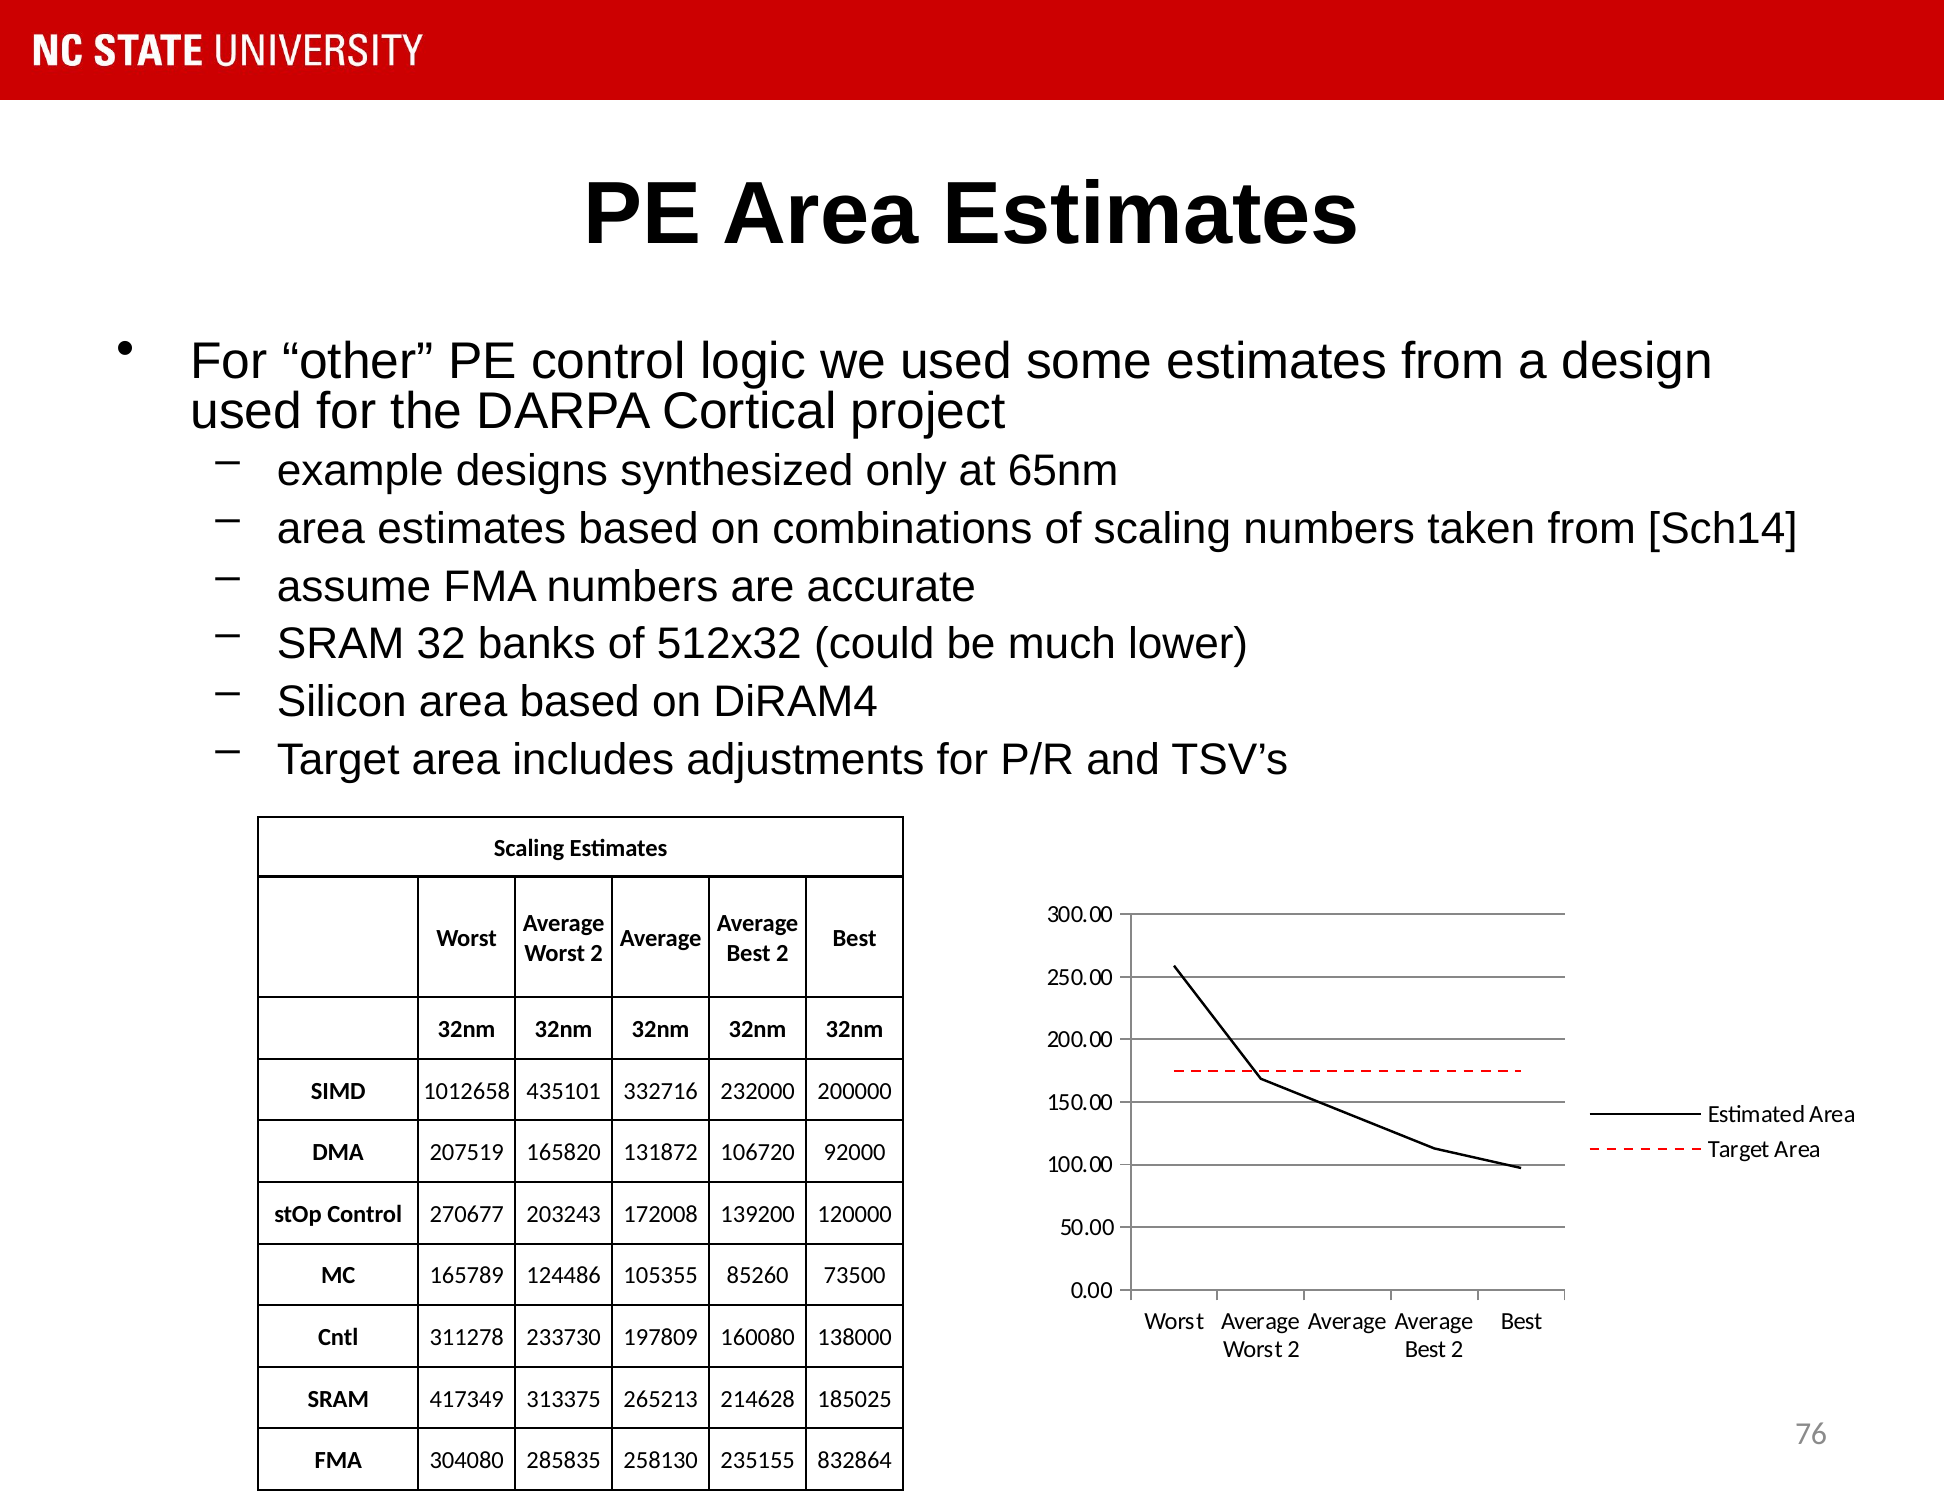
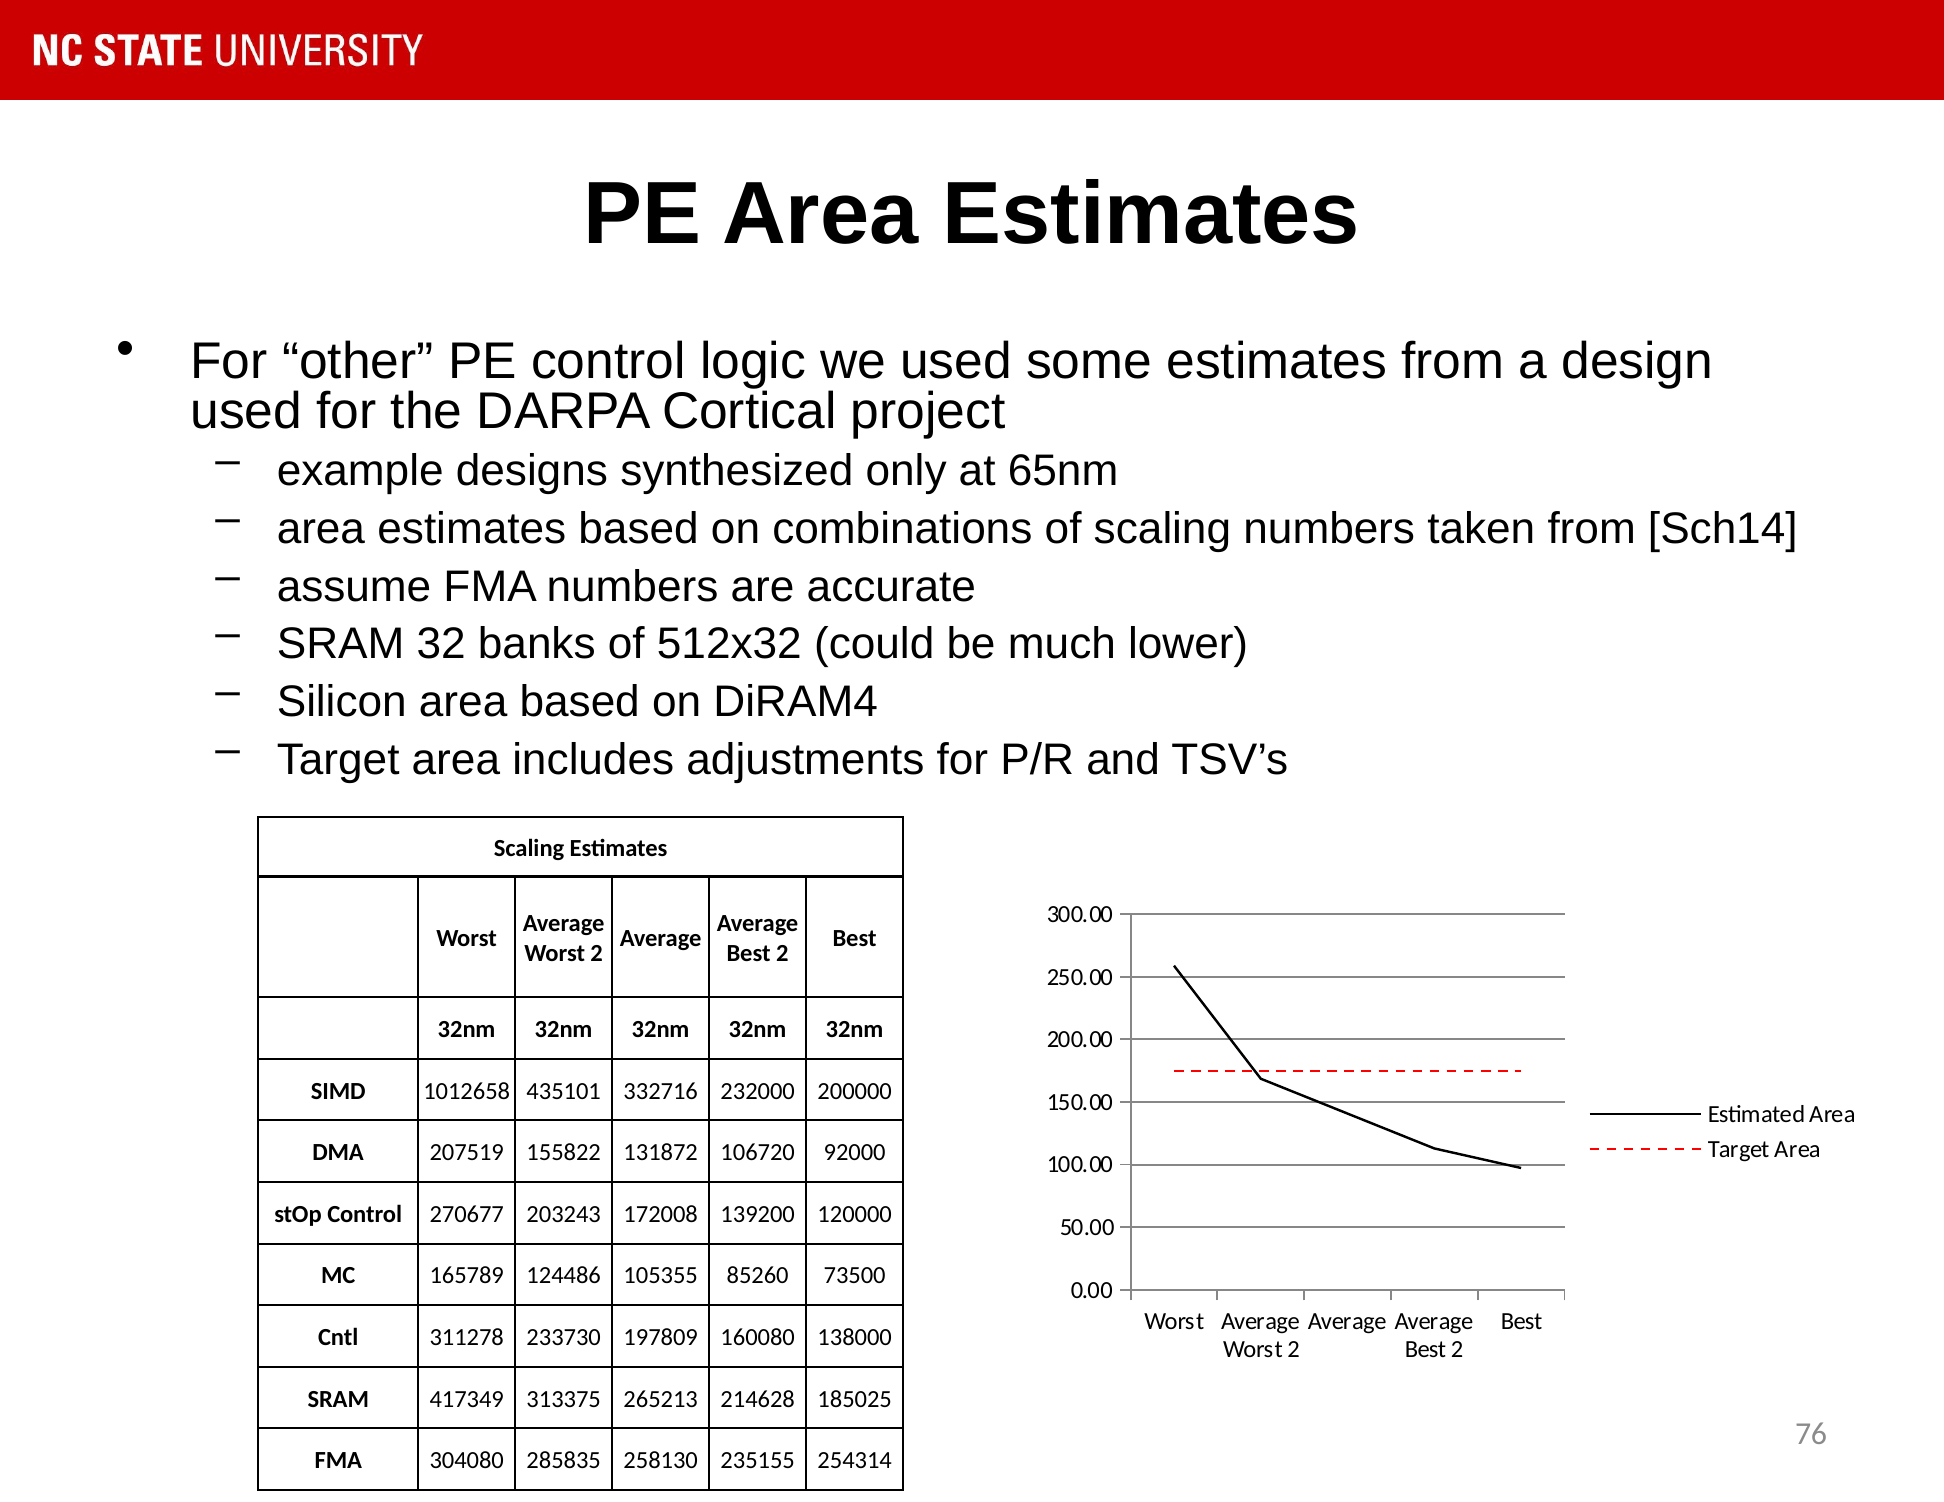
165820: 165820 -> 155822 (564, 1153)
832864: 832864 -> 254314 (855, 1461)
